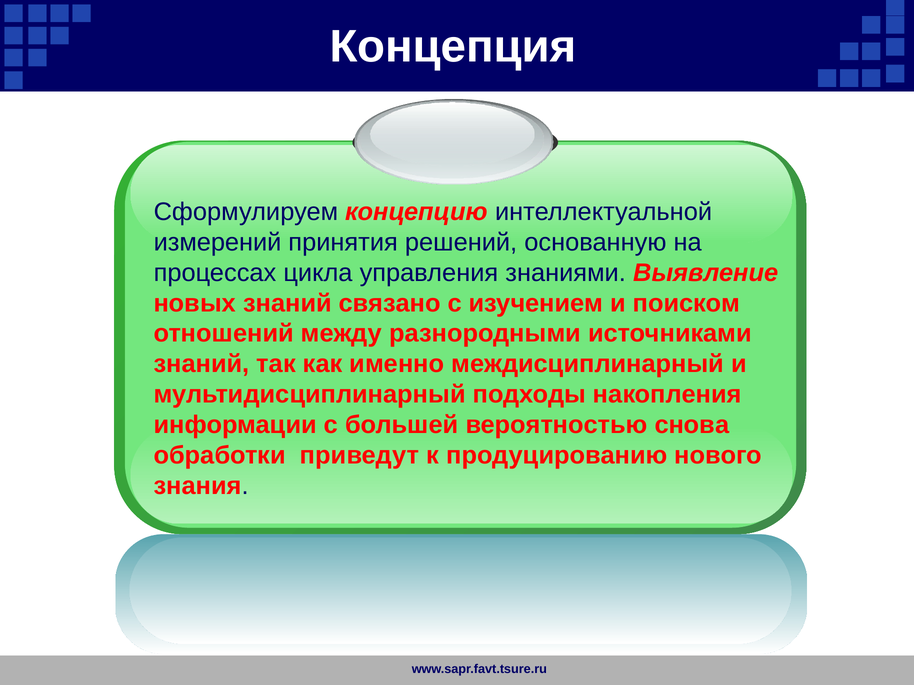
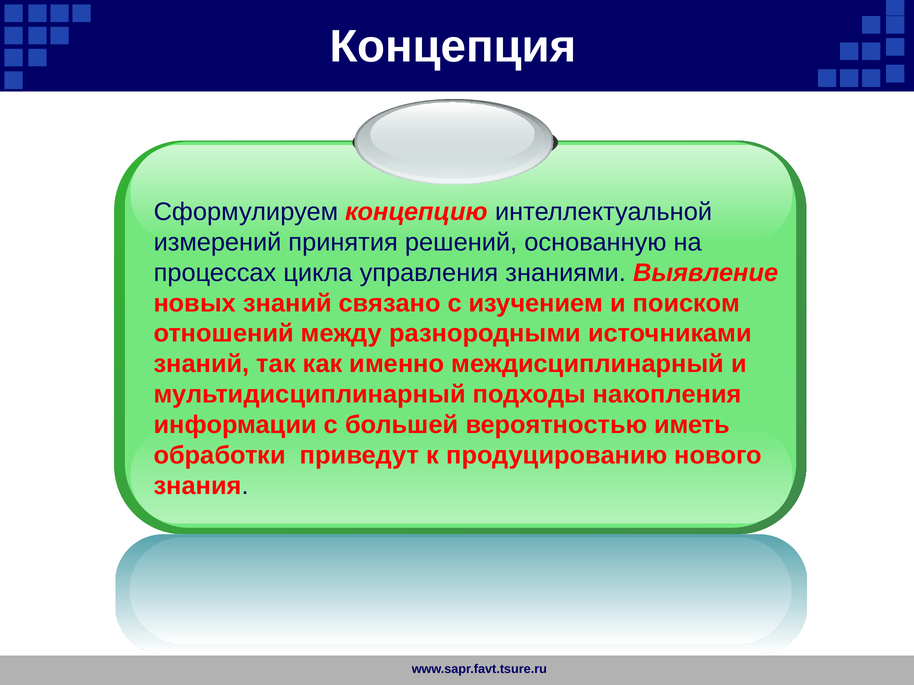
снова: снова -> иметь (692, 425)
